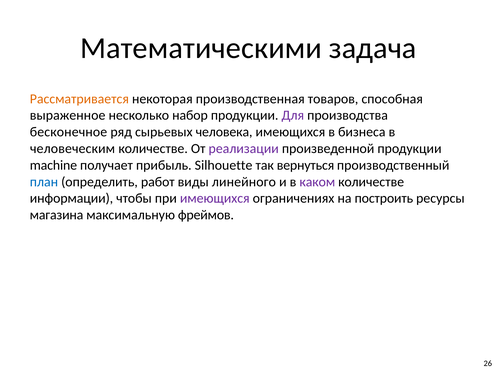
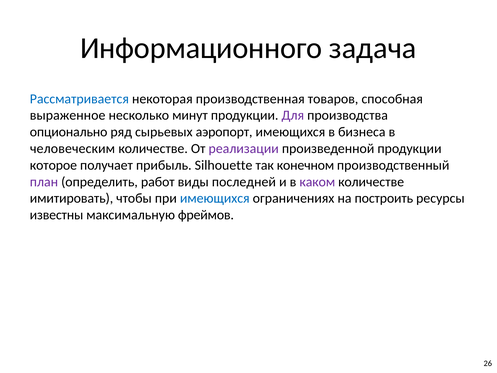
Математическими: Математическими -> Информационного (201, 48)
Рассматривается colour: orange -> blue (79, 99)
набор: набор -> минут (190, 115)
бесконечное: бесконечное -> опционально (69, 132)
человека: человека -> аэропорт (224, 132)
machine: machine -> которое (53, 165)
вернуться: вернуться -> конечном (306, 165)
план colour: blue -> purple (44, 182)
линейного: линейного -> последней (244, 182)
информации: информации -> имитировать (72, 198)
имеющихся colour: purple -> blue (215, 198)
магазина: магазина -> известны (57, 215)
